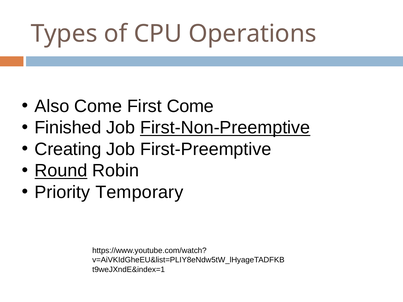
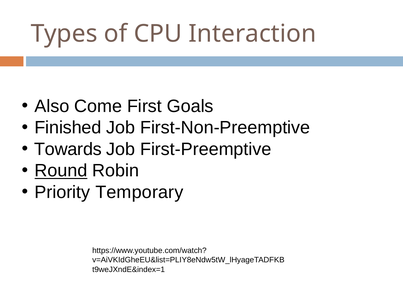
Operations: Operations -> Interaction (252, 34)
First Come: Come -> Goals (190, 106)
First-Non-Preemptive underline: present -> none (225, 128)
Creating: Creating -> Towards (68, 149)
